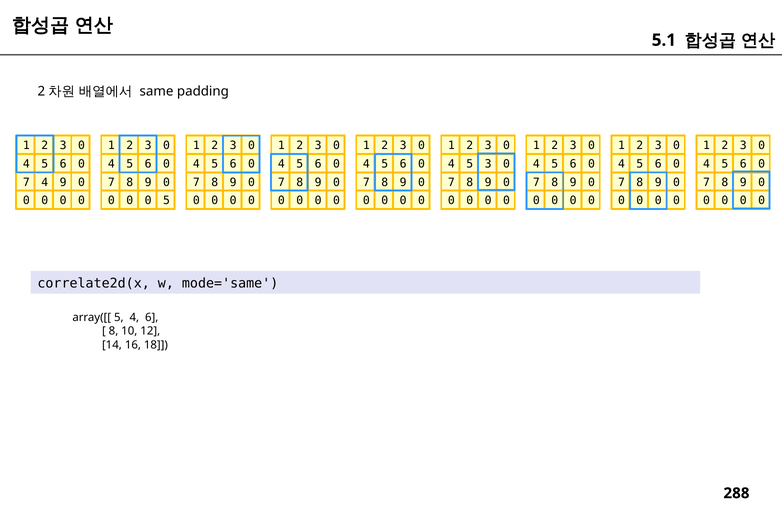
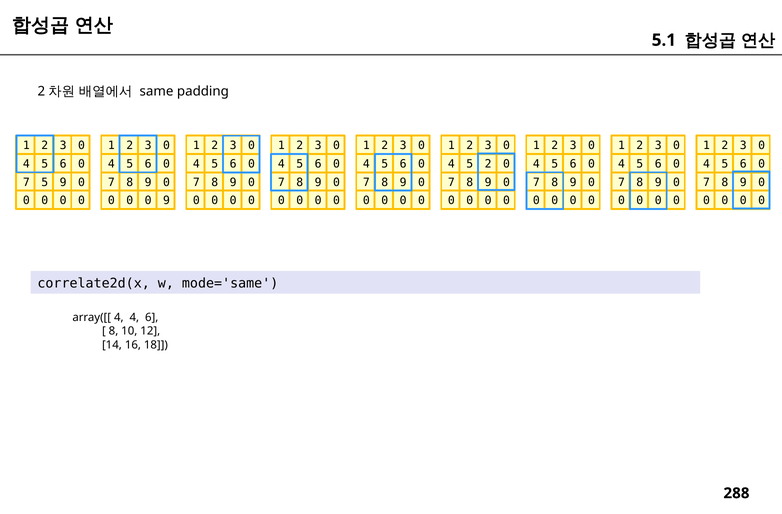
5 3: 3 -> 2 (488, 164)
7 4: 4 -> 5 (45, 182)
0 5: 5 -> 9 (166, 201)
array([[ 5: 5 -> 4 (119, 317)
